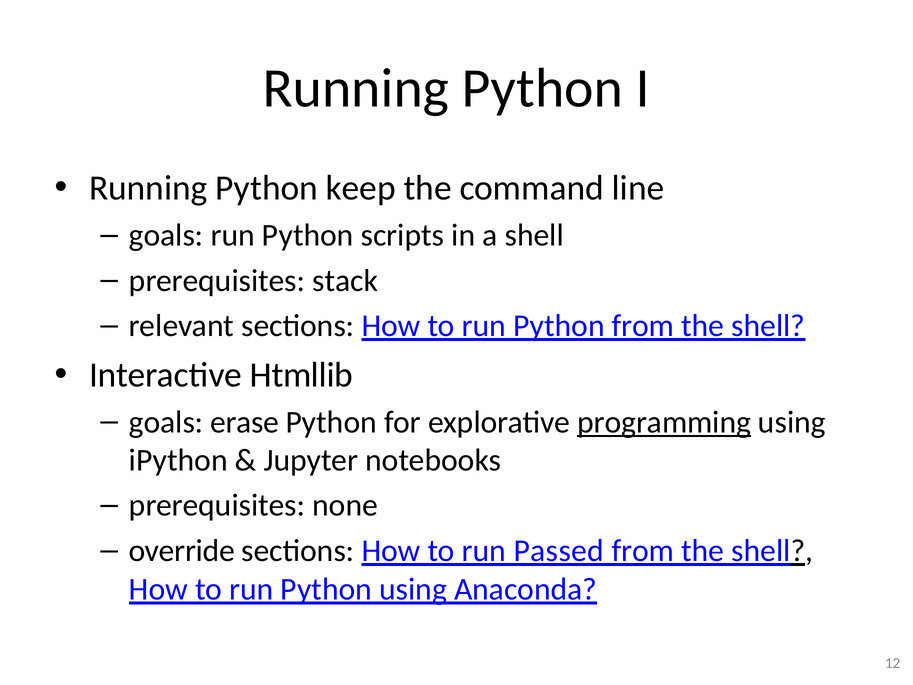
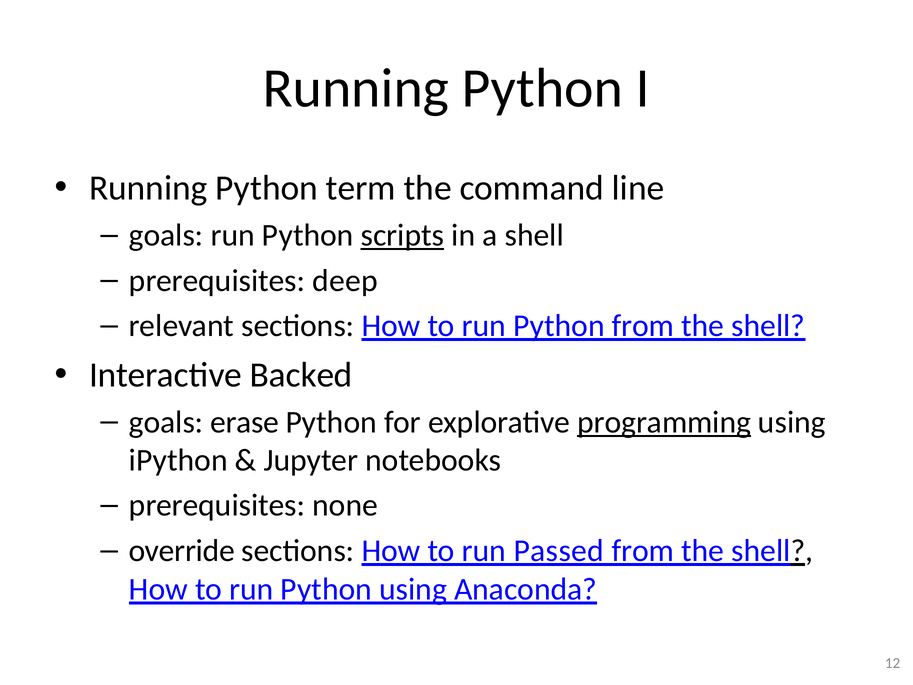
keep: keep -> term (361, 188)
scripts underline: none -> present (402, 235)
stack: stack -> deep (345, 280)
Htmllib: Htmllib -> Backed (301, 375)
